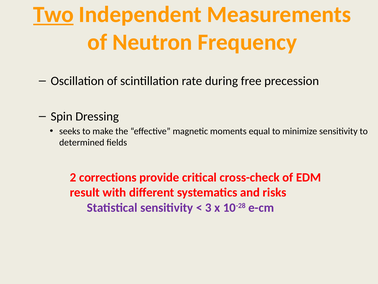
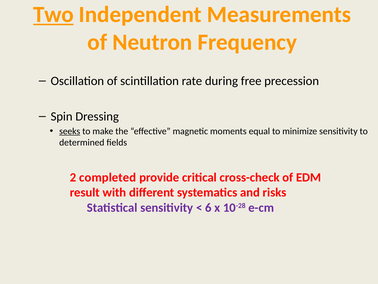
seeks underline: none -> present (70, 131)
corrections: corrections -> completed (108, 177)
3: 3 -> 6 (208, 207)
